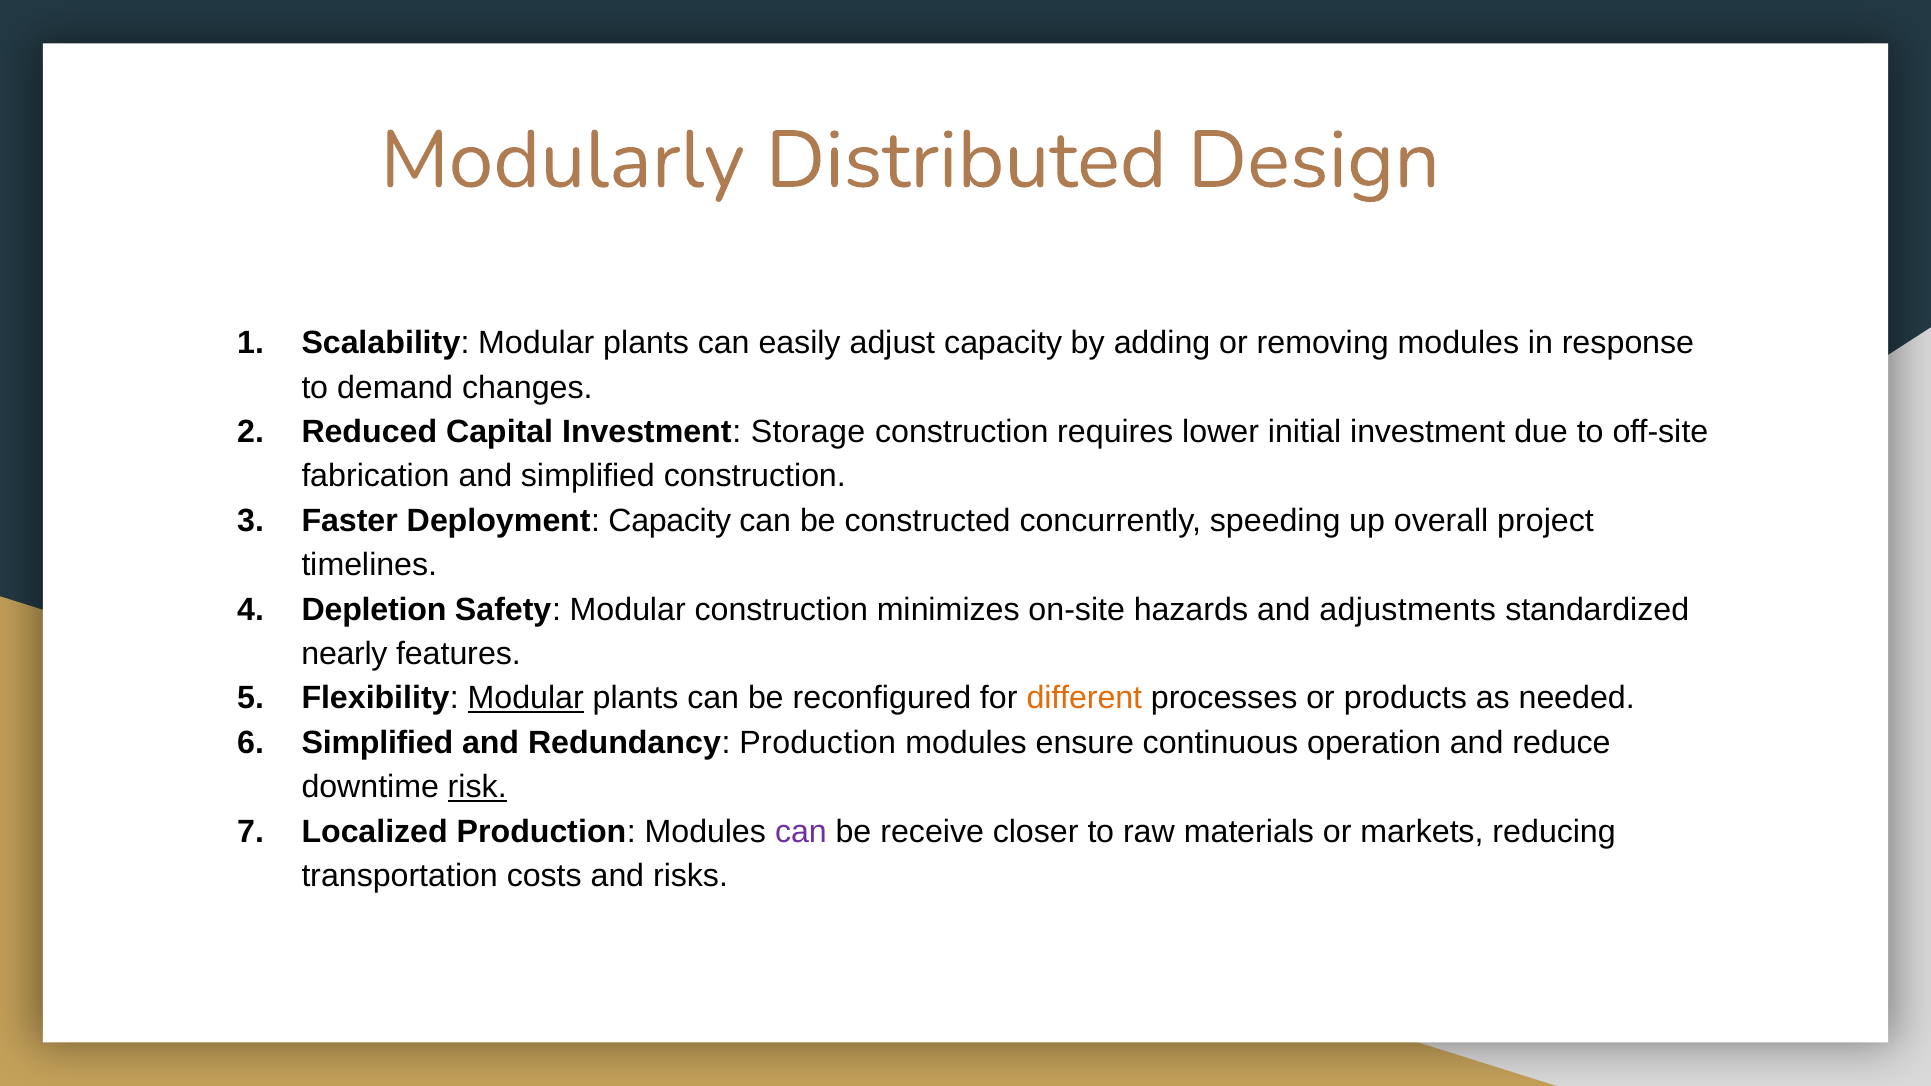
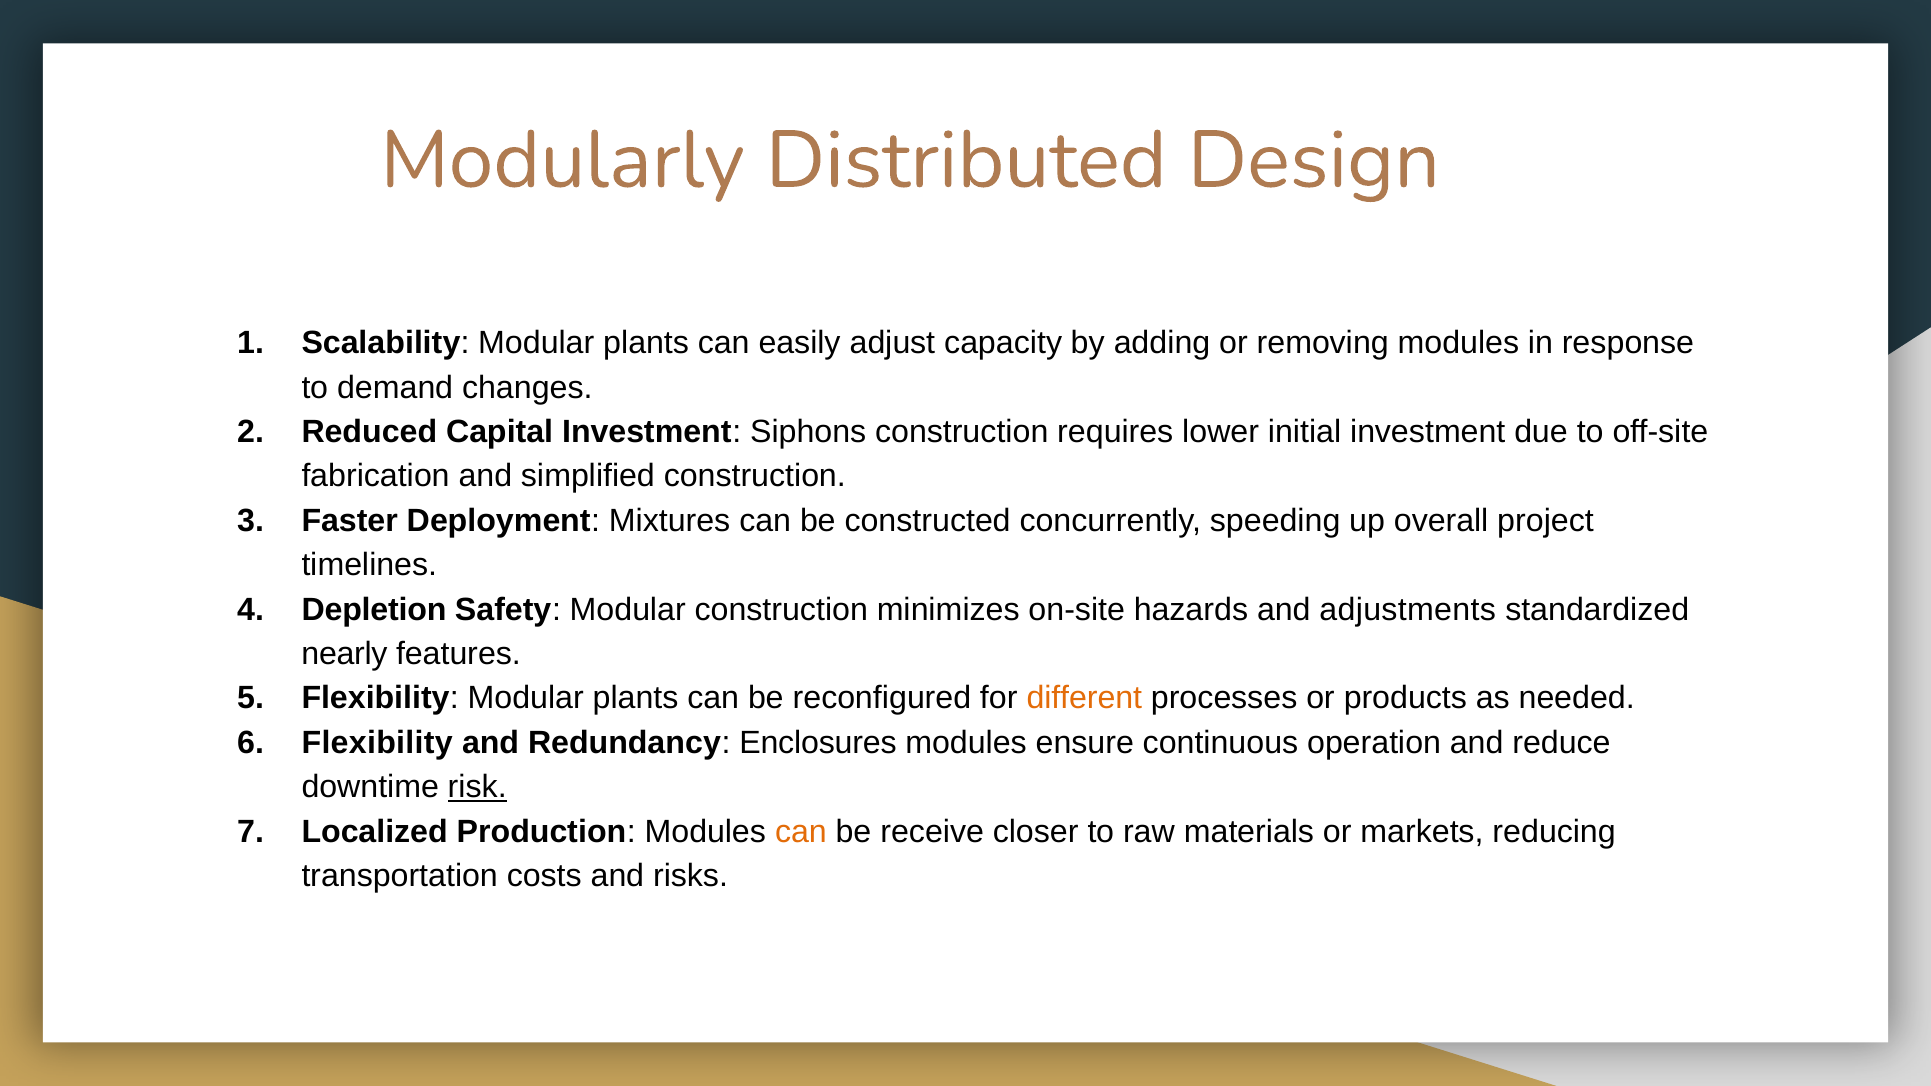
Storage: Storage -> Siphons (808, 432)
Deployment Capacity: Capacity -> Mixtures (670, 521)
Modular underline: present -> none (526, 698)
Simplified: Simplified -> Flexibility (377, 743)
Redundancy Production: Production -> Enclosures (818, 743)
can colour: purple -> orange (801, 832)
